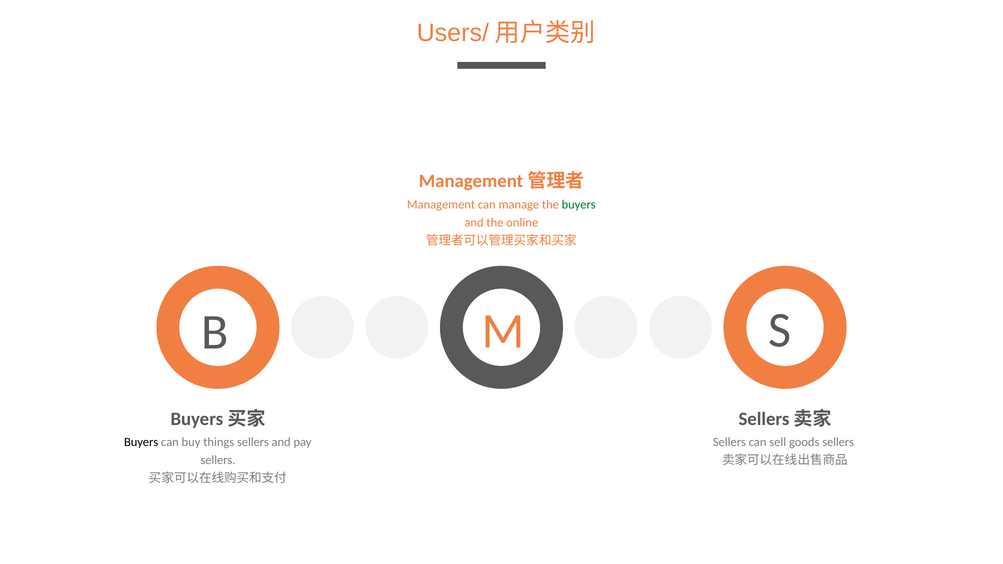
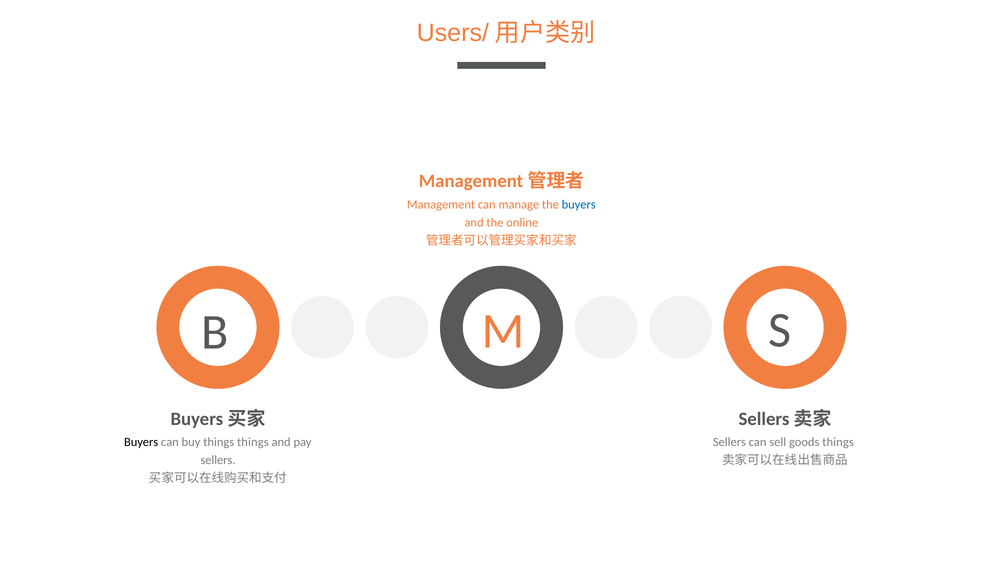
buyers colour: green -> blue (579, 205)
goods sellers: sellers -> things (838, 442)
things sellers: sellers -> things (253, 442)
